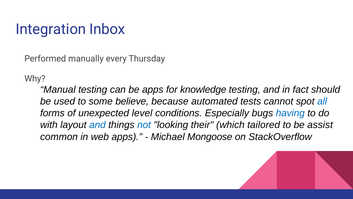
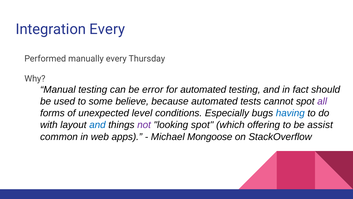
Integration Inbox: Inbox -> Every (107, 29)
be apps: apps -> error (153, 89)
for knowledge: knowledge -> automated (203, 89)
all colour: blue -> purple (322, 101)
not colour: blue -> purple (144, 125)
looking their: their -> spot (202, 125)
tailored: tailored -> offering (264, 125)
